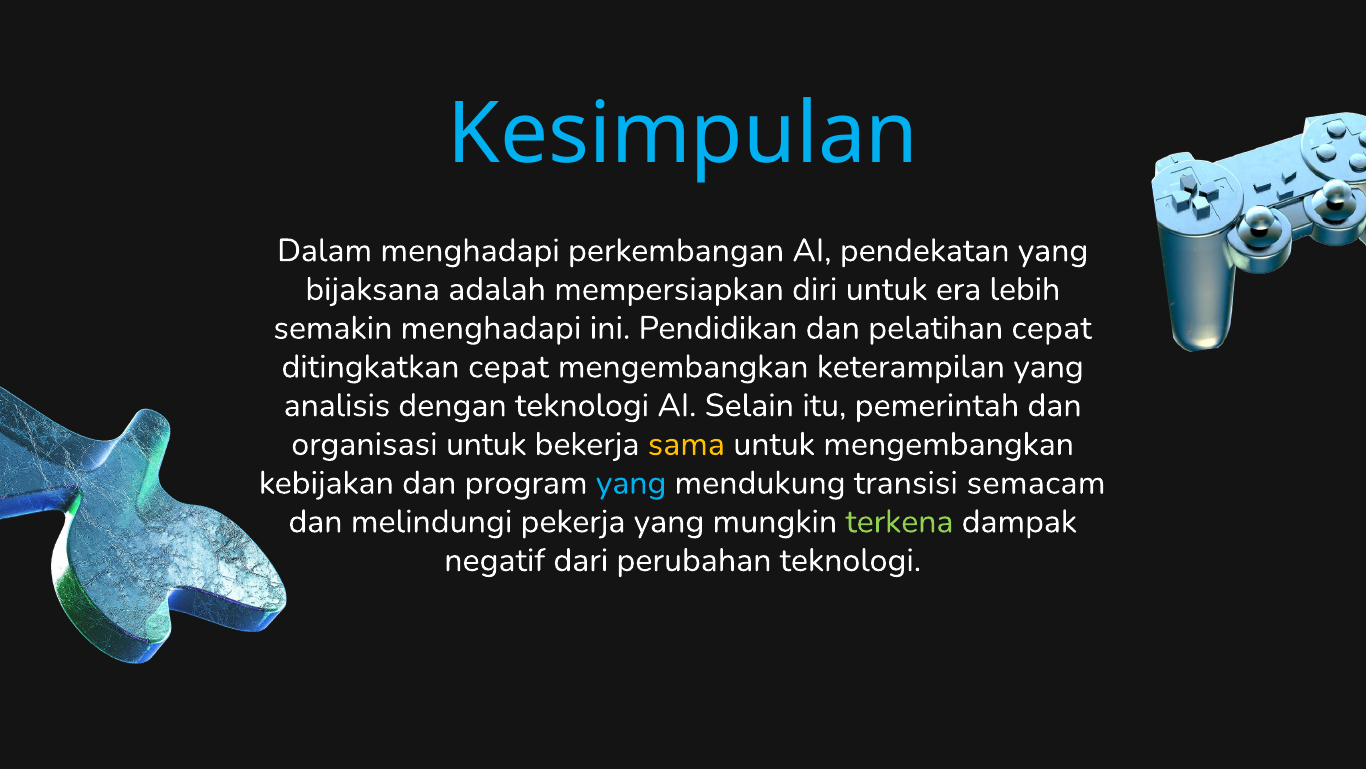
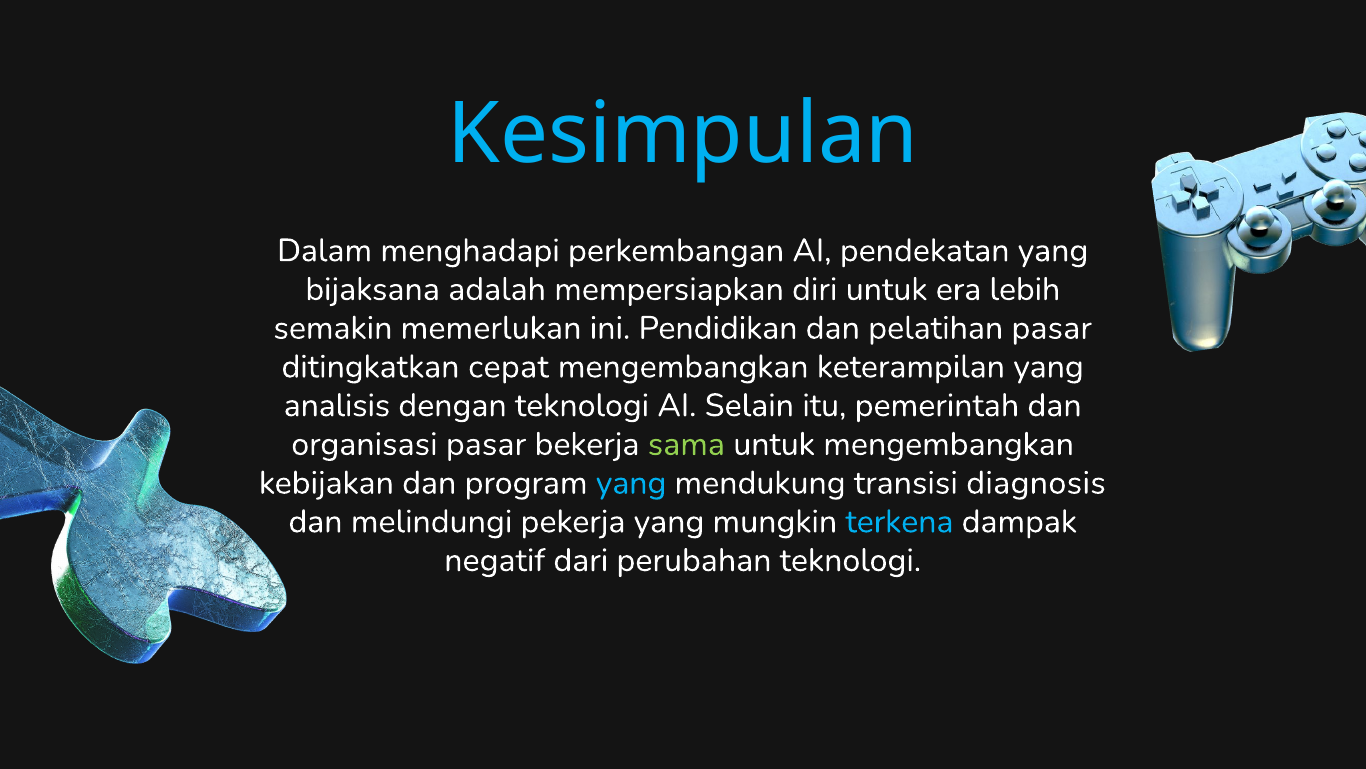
semakin menghadapi: menghadapi -> memerlukan (491, 328)
pelatihan cepat: cepat -> pasar (1052, 328)
organisasi untuk: untuk -> pasar (486, 444)
sama colour: yellow -> light green (686, 444)
semacam: semacam -> diagnosis (1036, 483)
terkena colour: light green -> light blue (899, 521)
